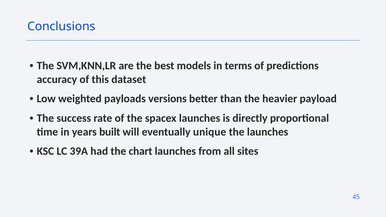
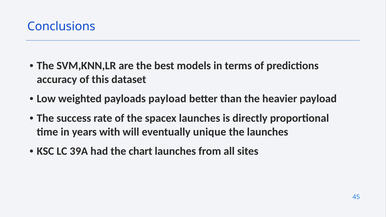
payloads versions: versions -> payload (167, 99)
built: built -> with (110, 132)
